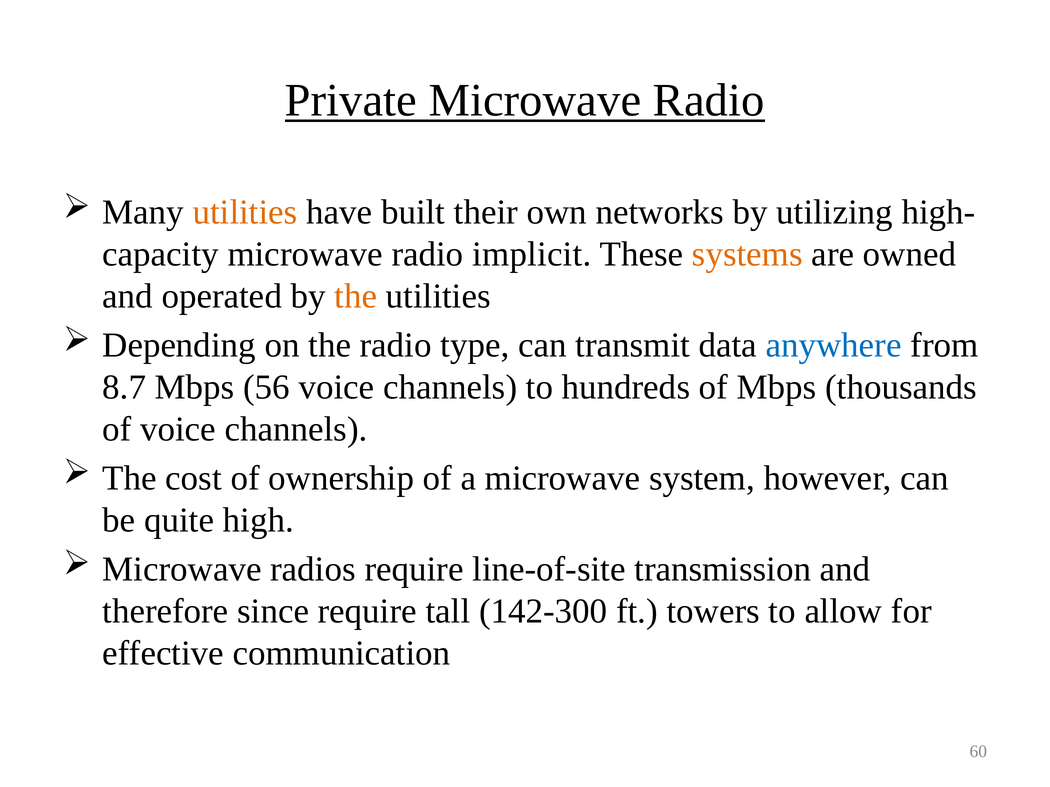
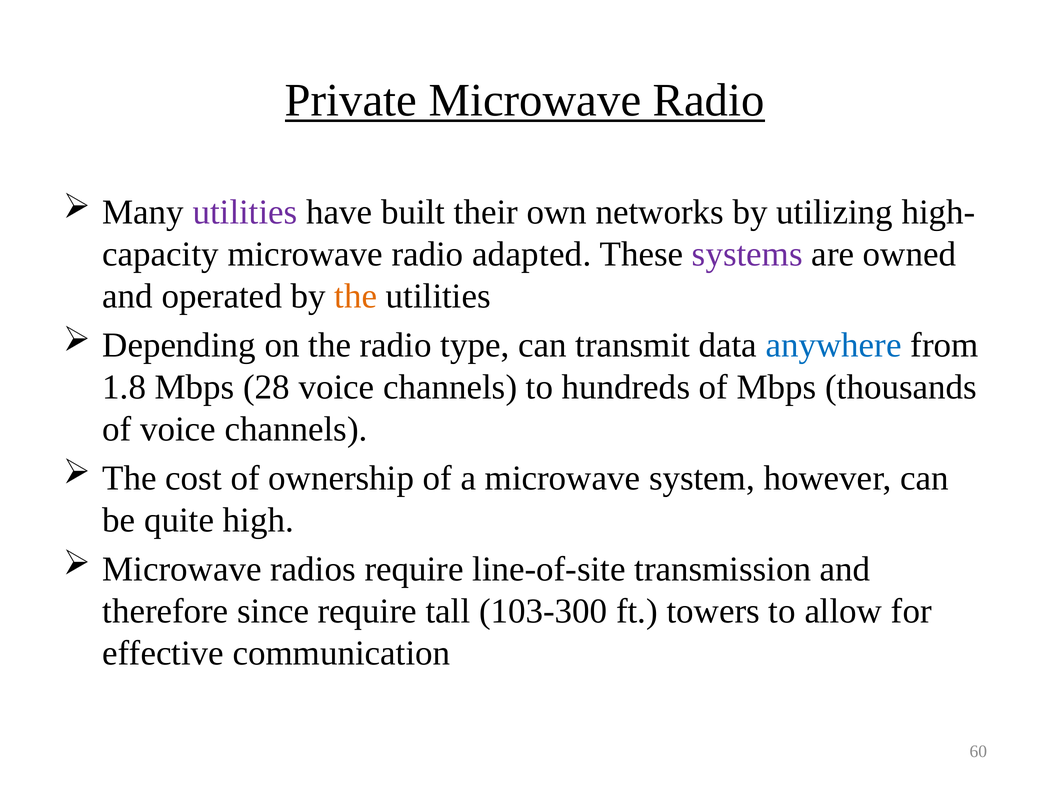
utilities colour: orange -> purple (245, 212)
implicit: implicit -> adapted (532, 254)
systems colour: orange -> purple (747, 254)
8.7: 8.7 -> 1.8 (124, 387)
56: 56 -> 28 (267, 387)
142-300: 142-300 -> 103-300 (543, 611)
